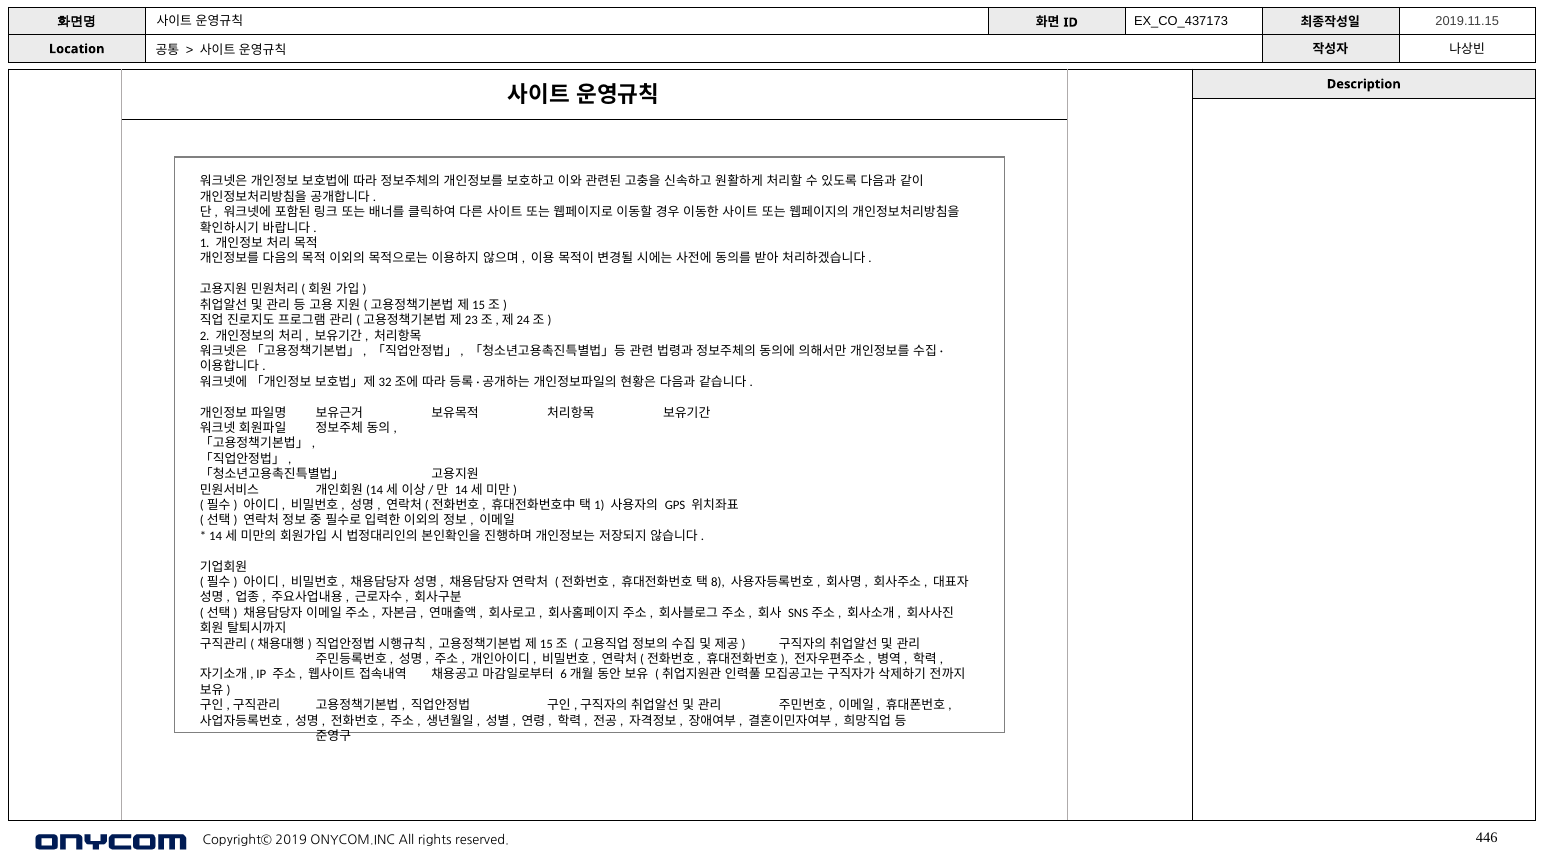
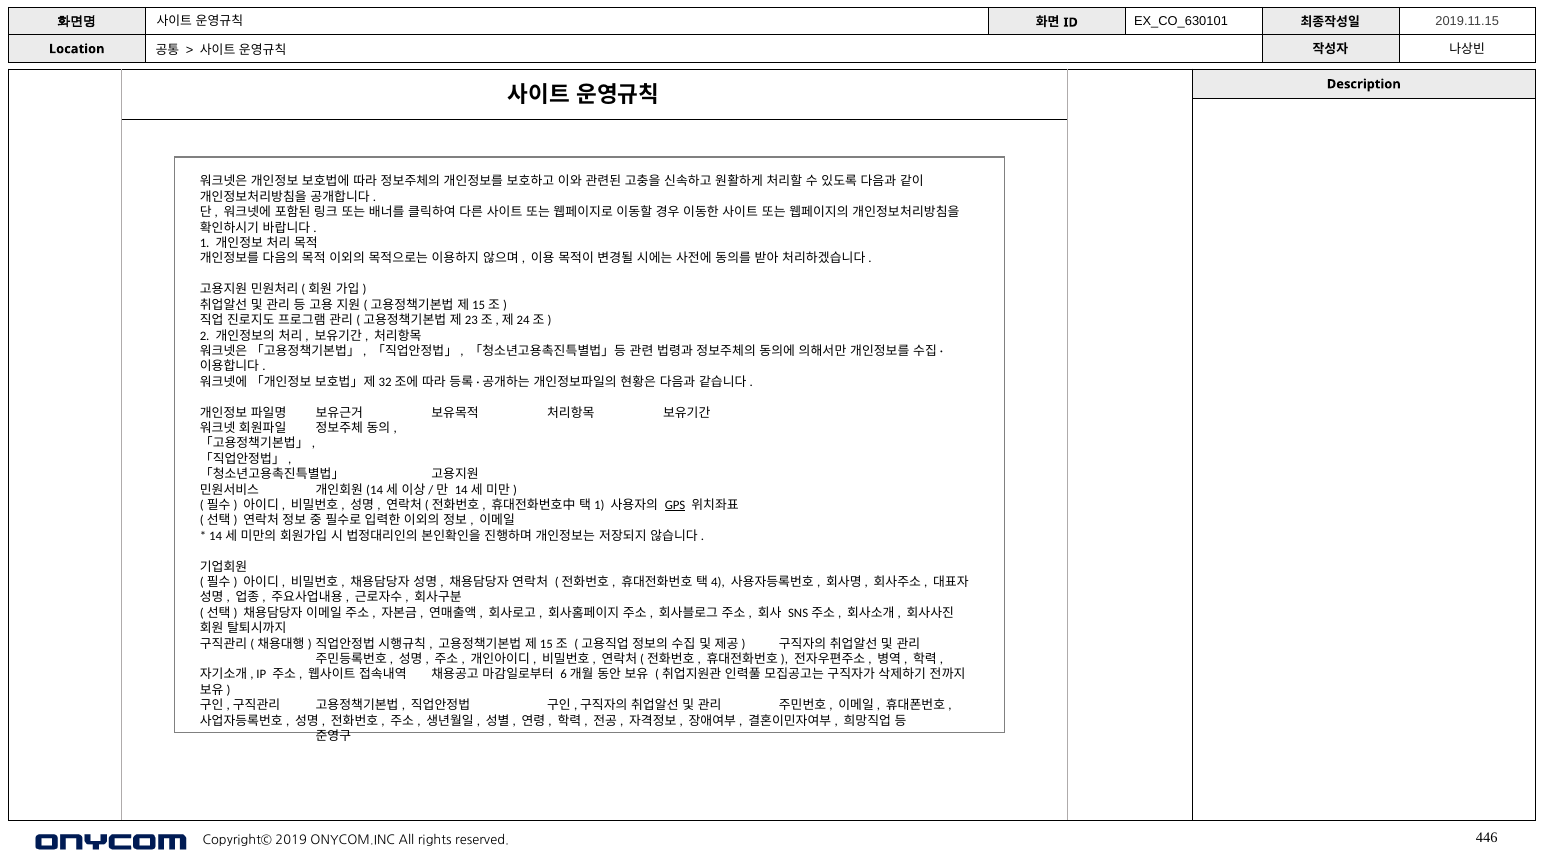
EX_CO_437173: EX_CO_437173 -> EX_CO_630101 (1181, 21)
GPS underline: none -> present (675, 505)
8: 8 -> 4 (718, 583)
